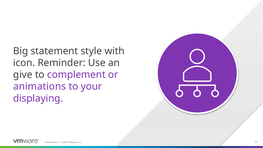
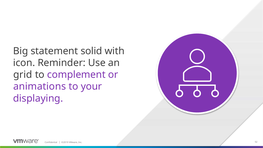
style: style -> solid (91, 51)
give: give -> grid (23, 75)
